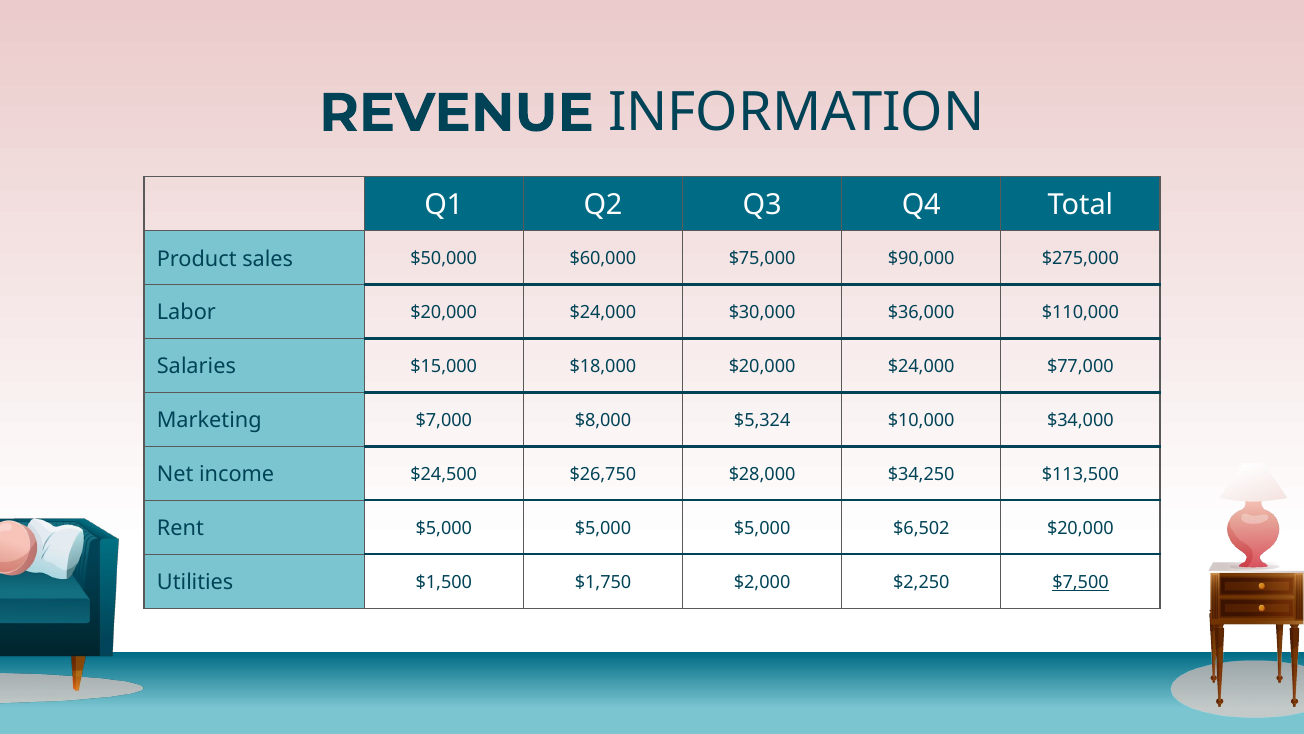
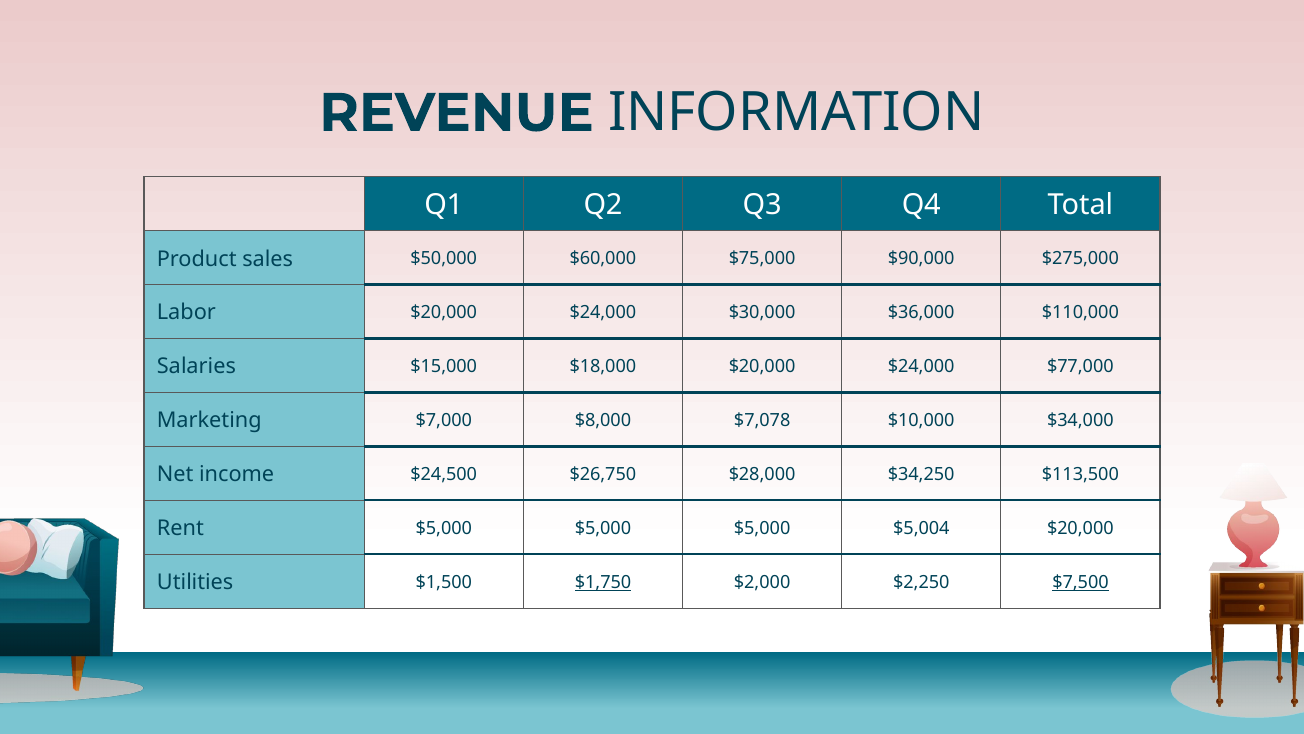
$5,324: $5,324 -> $7,078 (762, 420)
$6,502: $6,502 -> $5,004 (921, 528)
$1,750 underline: none -> present (603, 582)
